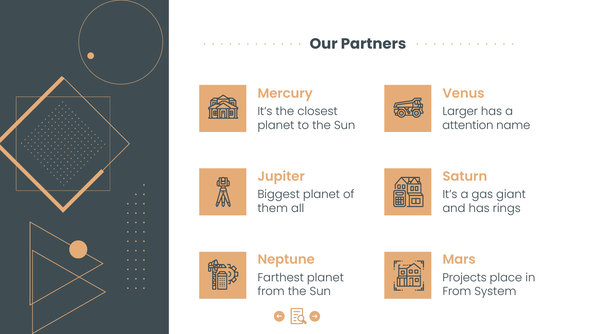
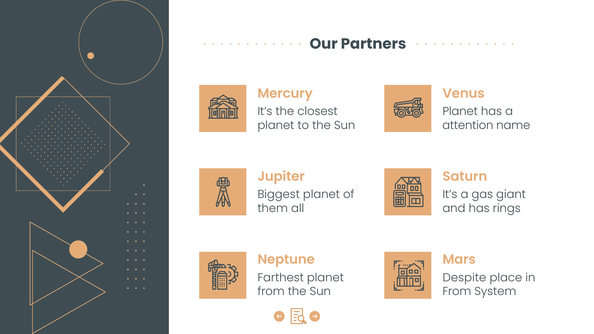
Larger: Larger -> Planet (460, 111)
Projects: Projects -> Despite (464, 278)
